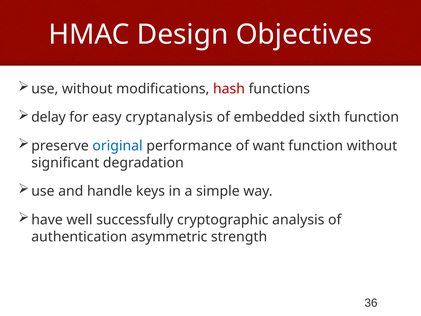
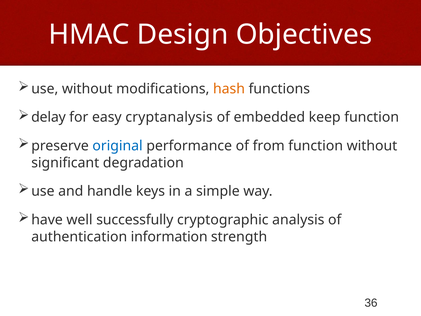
hash colour: red -> orange (229, 89)
sixth: sixth -> keep (325, 117)
want: want -> from (269, 146)
asymmetric: asymmetric -> information (169, 237)
